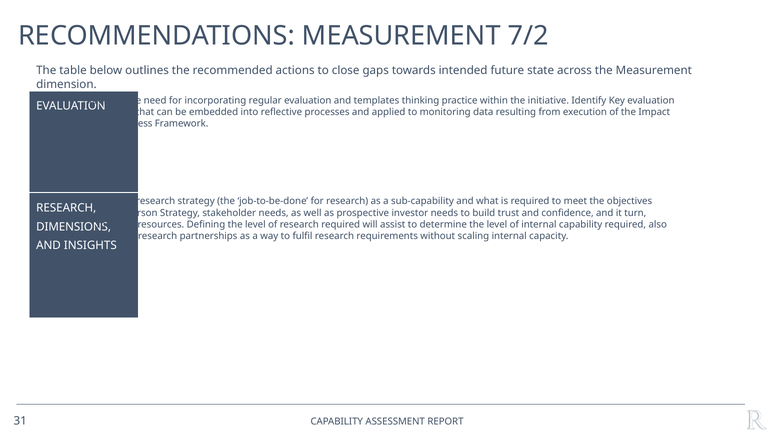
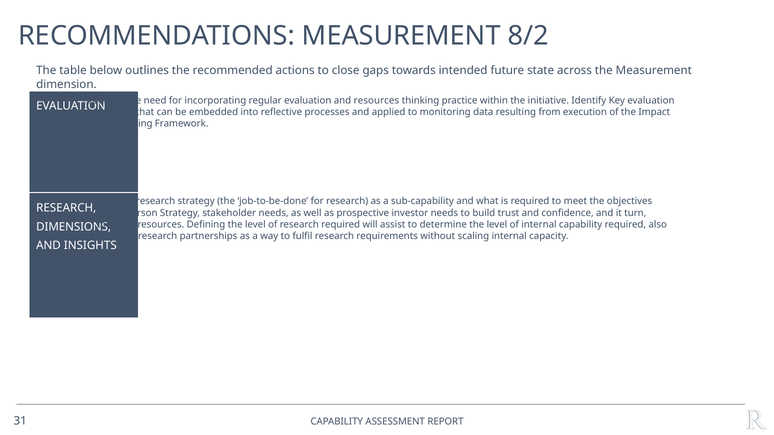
7/2: 7/2 -> 8/2 (528, 36)
and templates: templates -> resources (376, 100)
Completeness: Completeness -> Implementing (121, 124)
